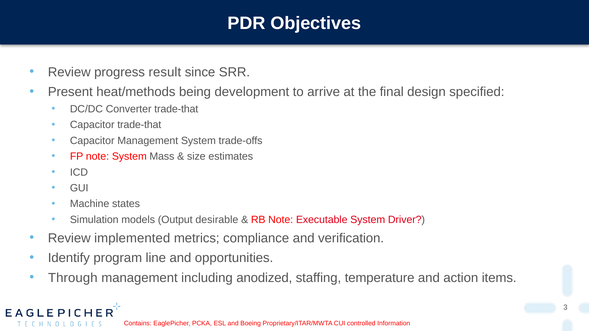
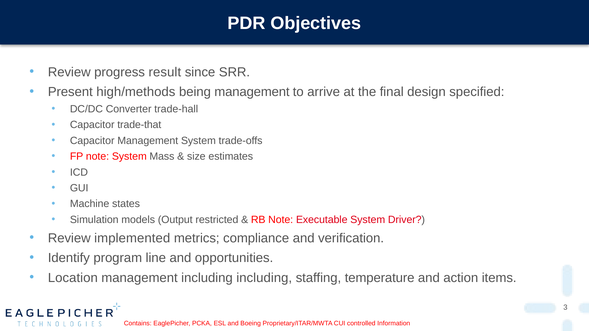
heat/methods: heat/methods -> high/methods (136, 92)
being development: development -> management (252, 92)
Converter trade-that: trade-that -> trade-hall (176, 109)
desirable: desirable -> restricted (217, 220)
Through: Through -> Location (73, 278)
including anodized: anodized -> including (264, 278)
